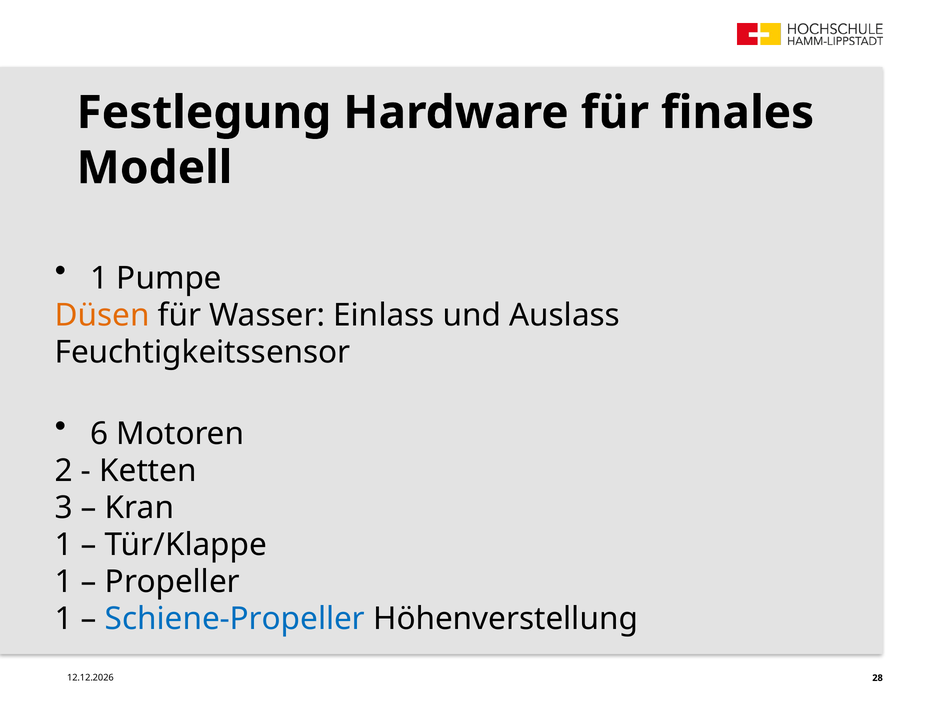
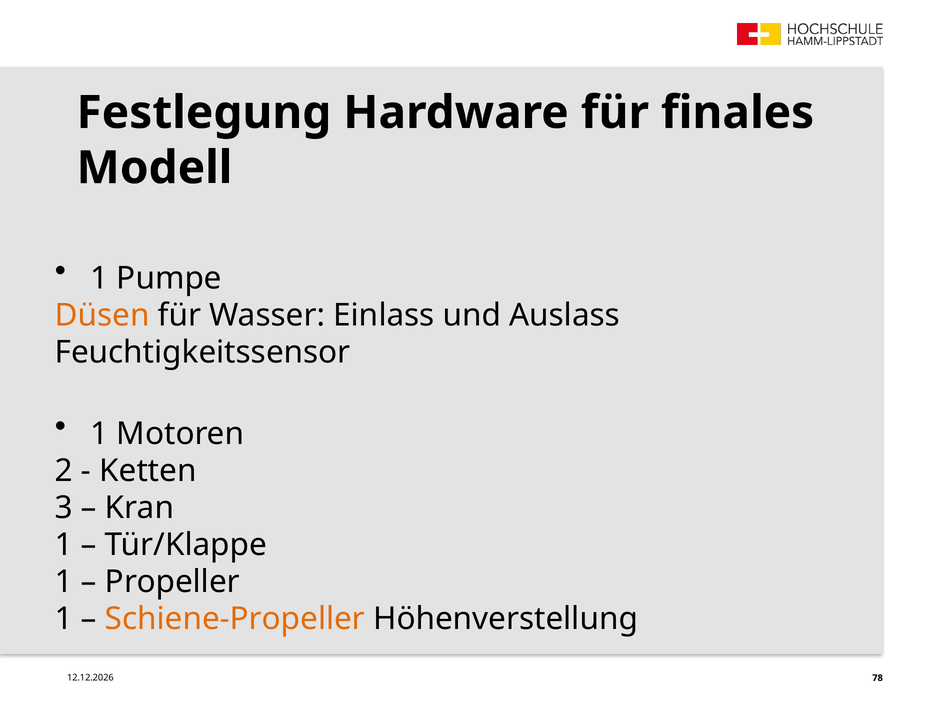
6: 6 -> 1 (99, 434)
Schiene-Propeller colour: blue -> orange (235, 619)
28: 28 -> 78 (878, 677)
